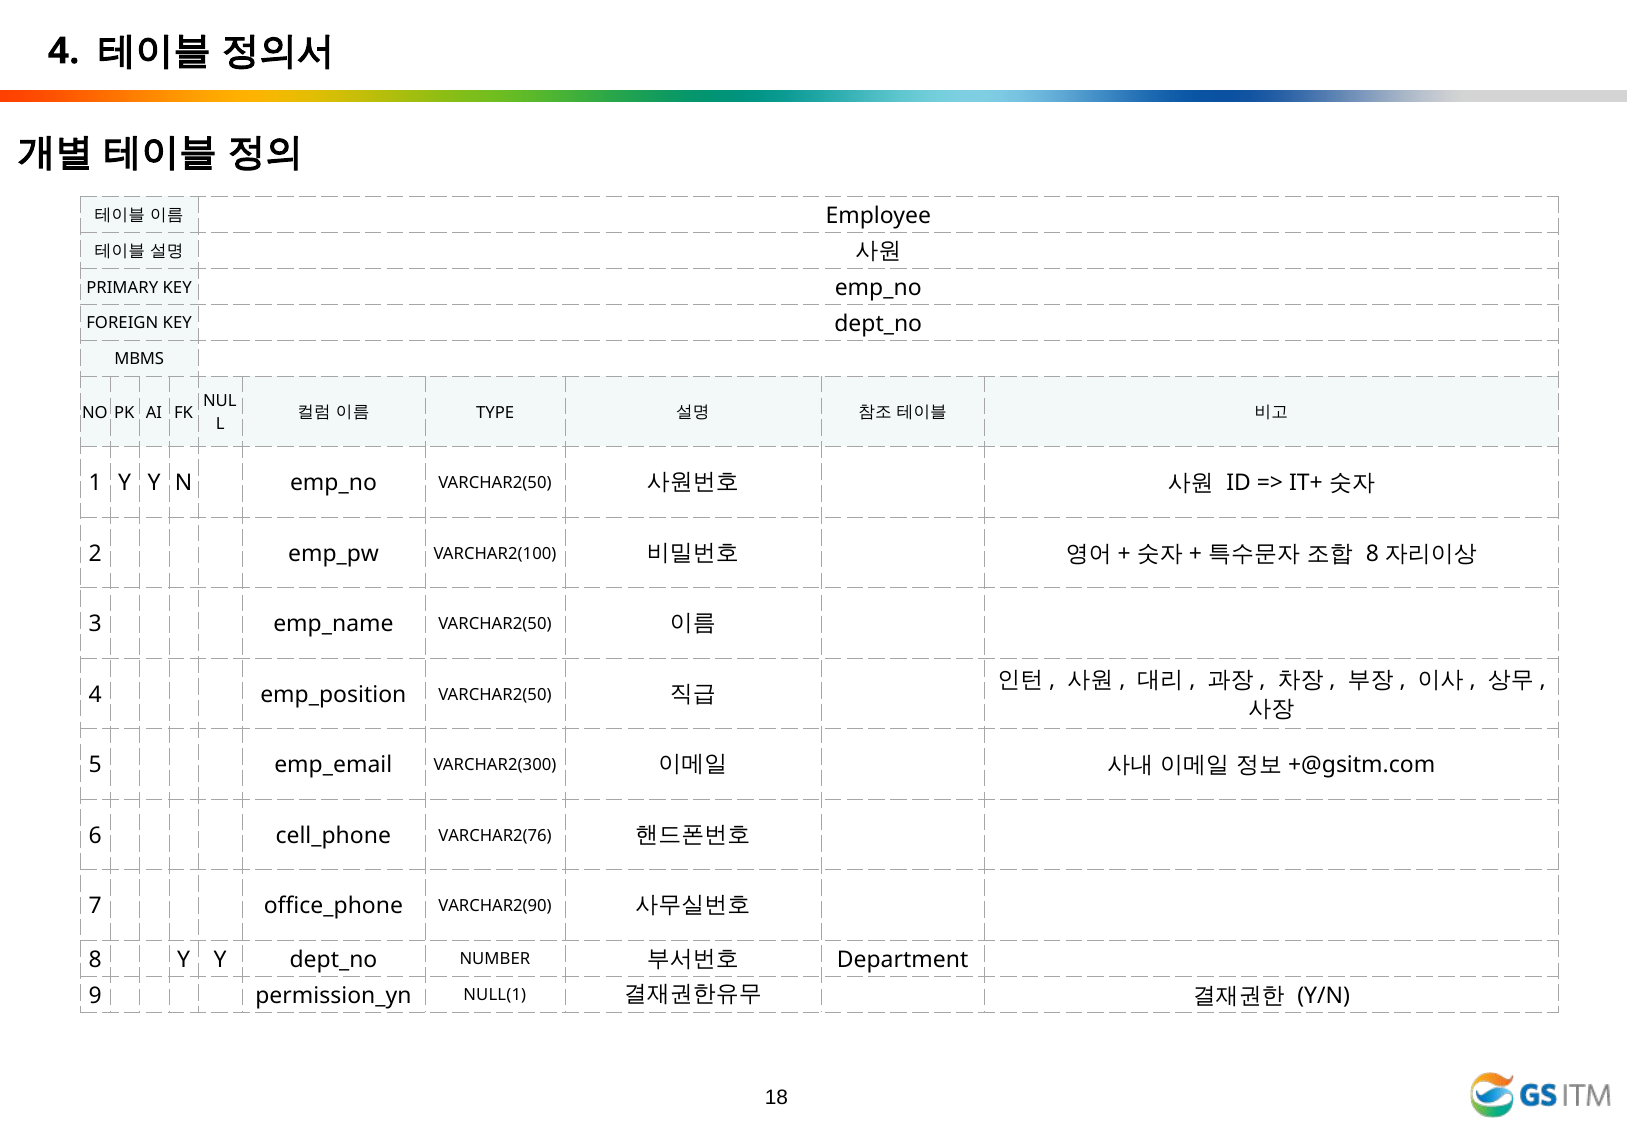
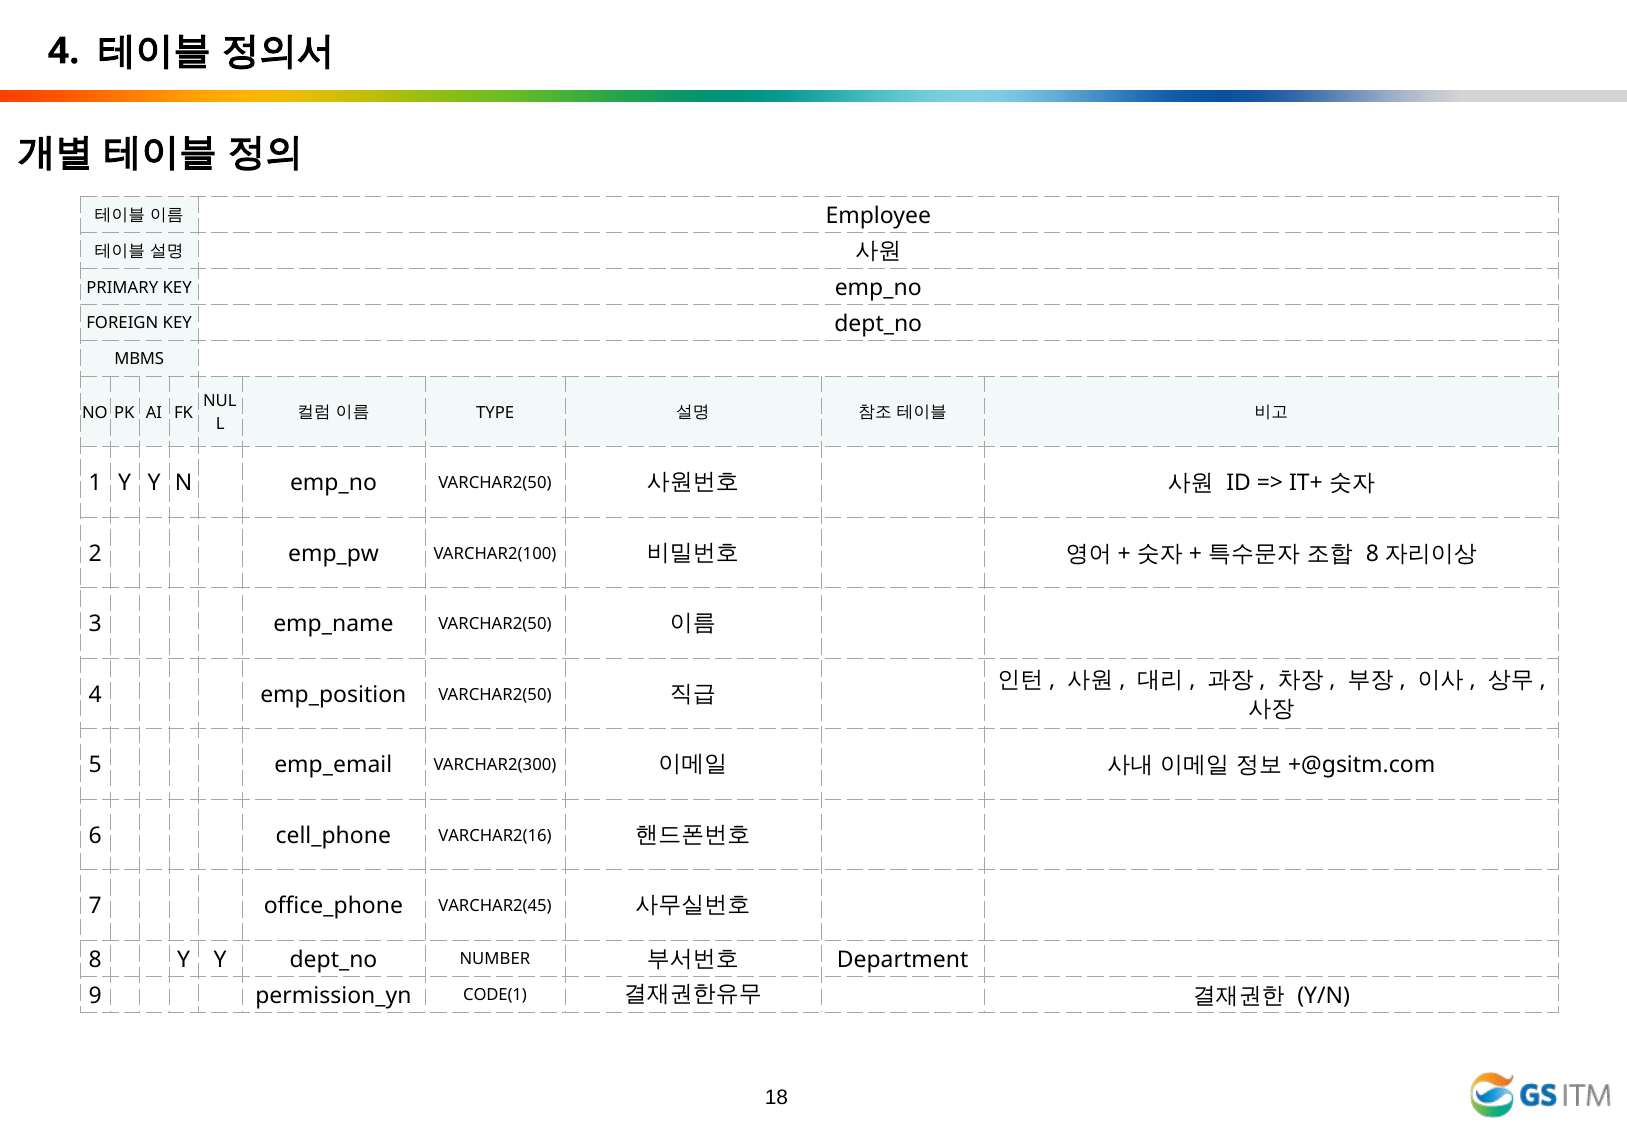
VARCHAR2(76: VARCHAR2(76 -> VARCHAR2(16 (495, 836)
VARCHAR2(90: VARCHAR2(90 -> VARCHAR2(45 (495, 906)
NULL(1: NULL(1 -> CODE(1 (495, 996)
